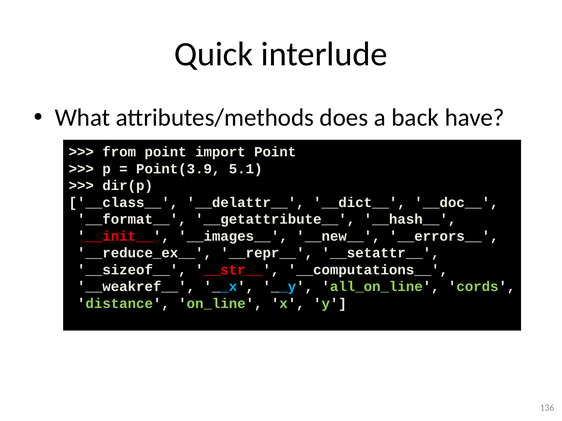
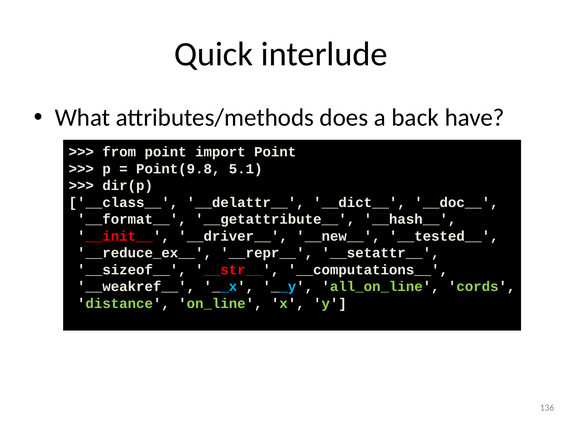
Point(3.9: Point(3.9 -> Point(9.8 (178, 169)
__images__: __images__ -> __driver__ (233, 236)
__errors__: __errors__ -> __tested__ (444, 236)
